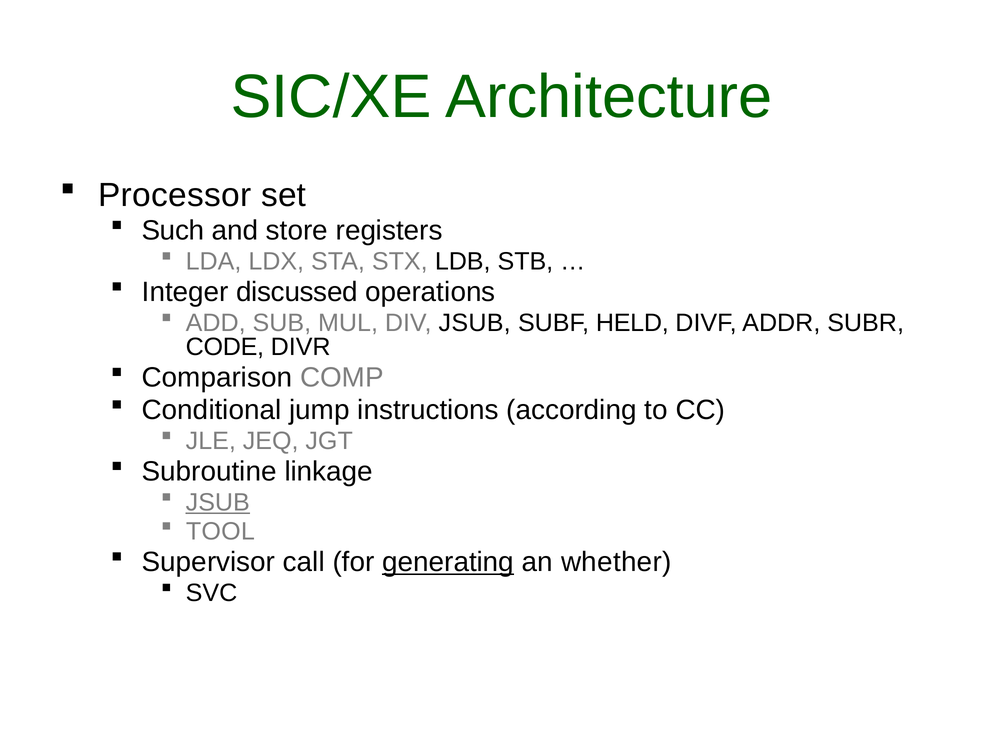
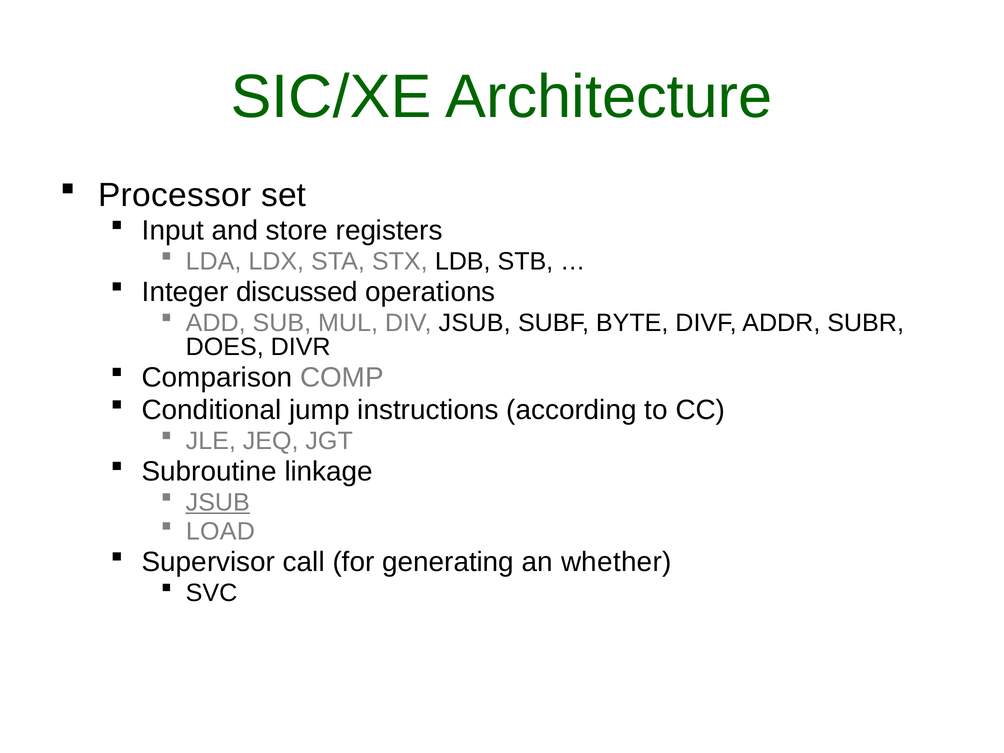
Such: Such -> Input (173, 231)
HELD: HELD -> BYTE (632, 323)
CODE: CODE -> DOES (225, 347)
TOOL: TOOL -> LOAD (220, 531)
generating underline: present -> none (448, 562)
